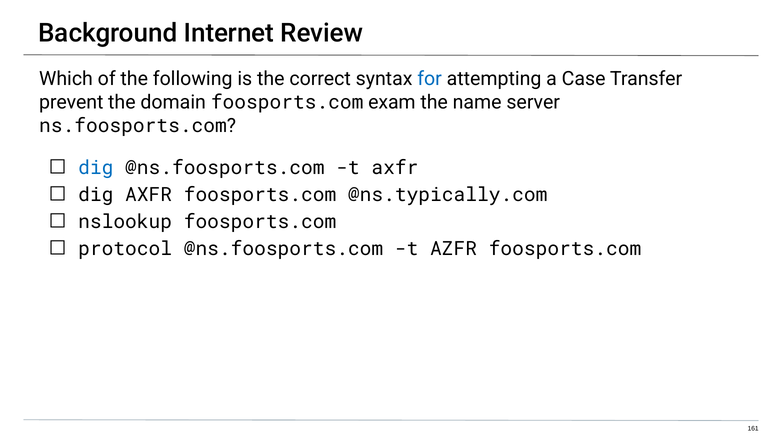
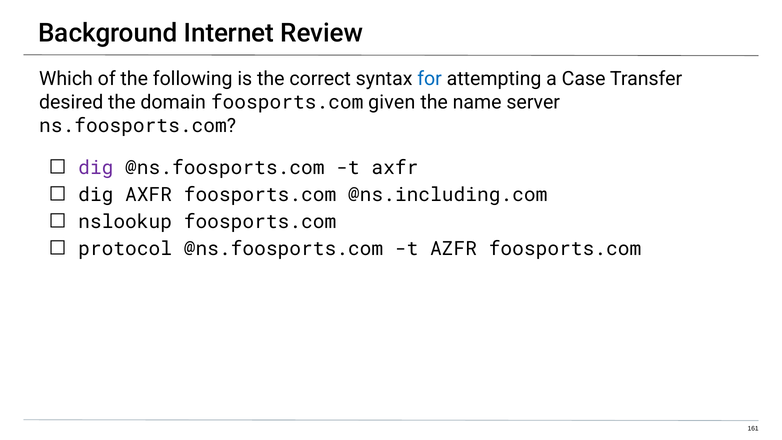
prevent: prevent -> desired (71, 102)
exam: exam -> given (392, 102)
dig colour: blue -> purple (96, 168)
@ns.typically.com: @ns.typically.com -> @ns.including.com (448, 195)
